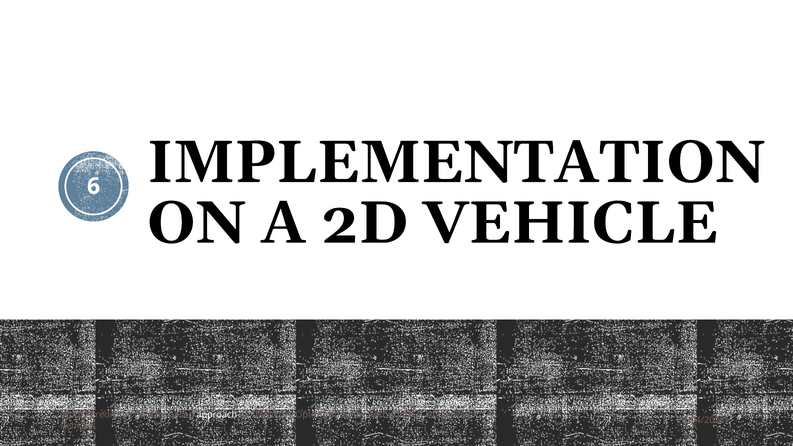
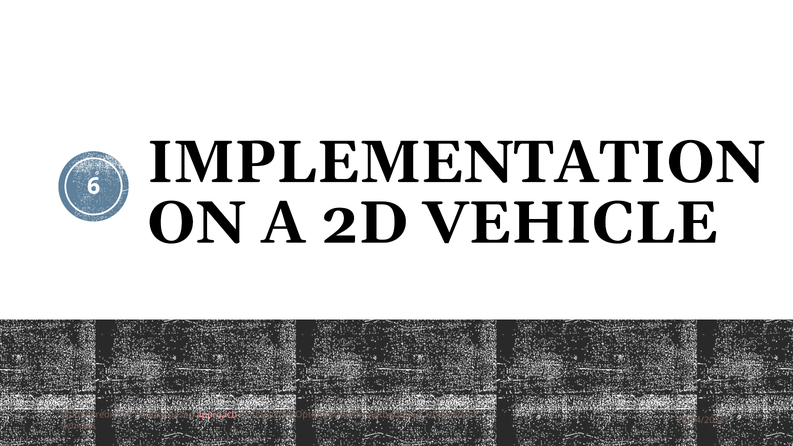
approach colour: white -> pink (217, 415)
